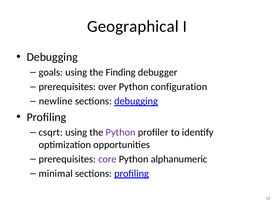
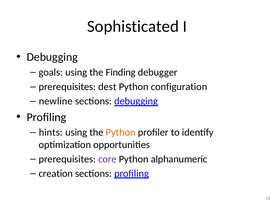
Geographical: Geographical -> Sophisticated (133, 27)
over: over -> dest (107, 87)
csqrt: csqrt -> hints (51, 133)
Python colour: purple -> orange (121, 133)
minimal: minimal -> creation (56, 174)
